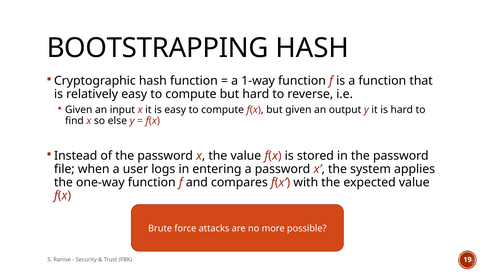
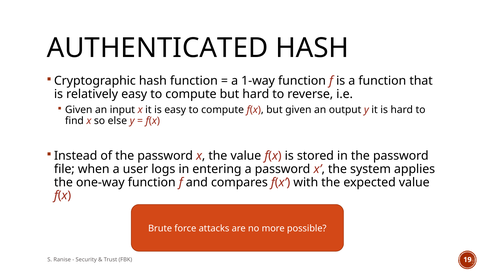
BOOTSTRAPPING: BOOTSTRAPPING -> AUTHENTICATED (157, 48)
